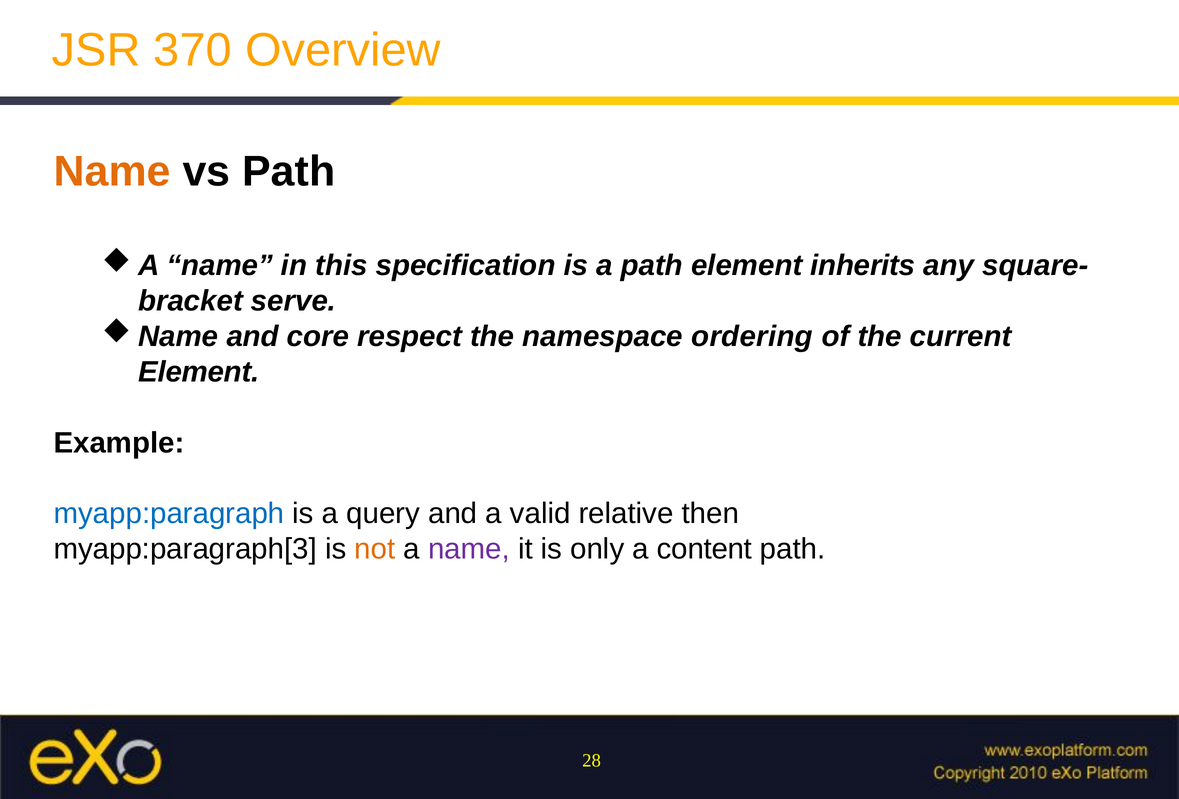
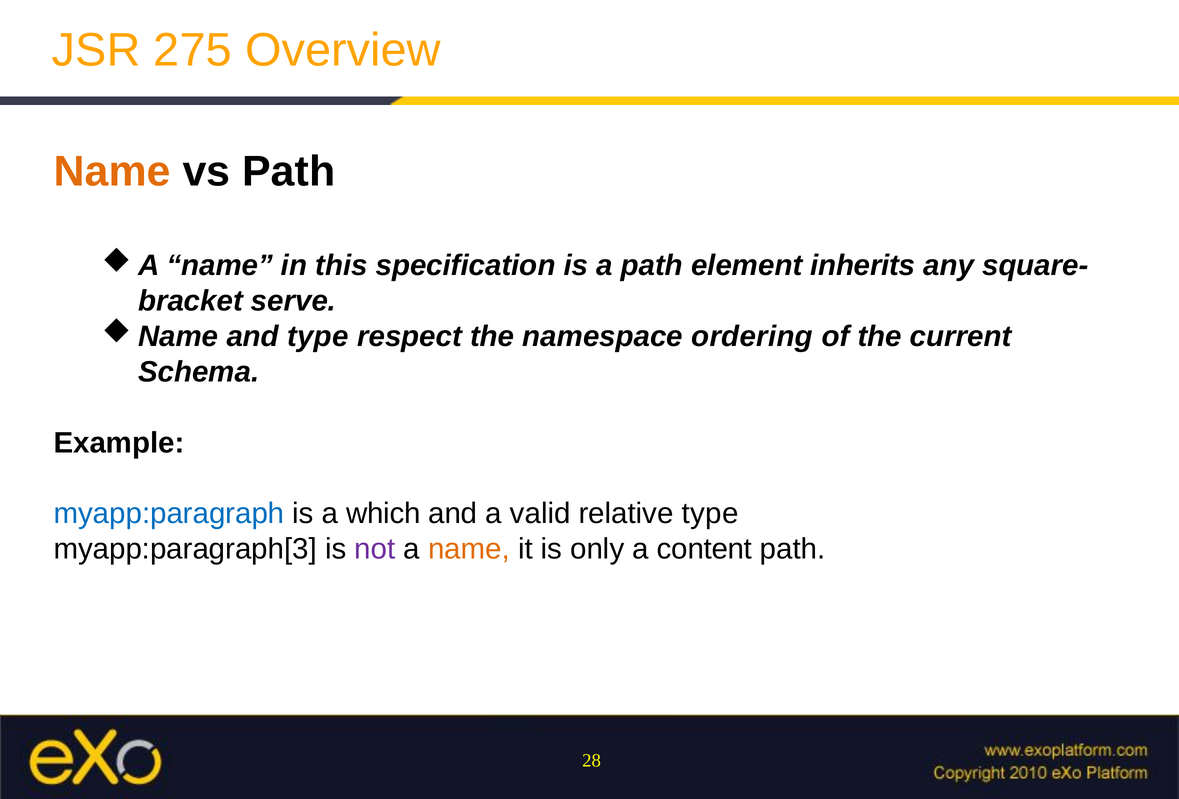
370: 370 -> 275 (193, 50)
and core: core -> type (318, 336)
Element: Element -> Schema (199, 372)
query: query -> which (383, 513)
relative then: then -> type (710, 513)
not colour: orange -> purple (375, 549)
name colour: purple -> orange (469, 549)
